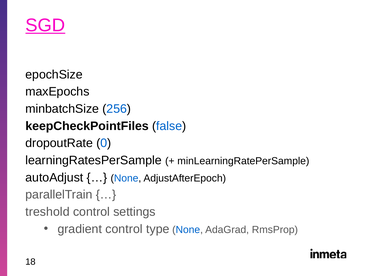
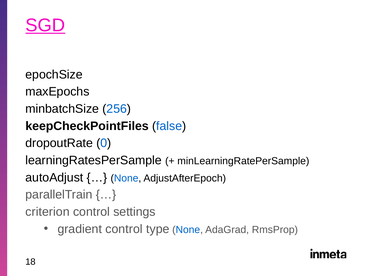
treshold: treshold -> criterion (48, 212)
